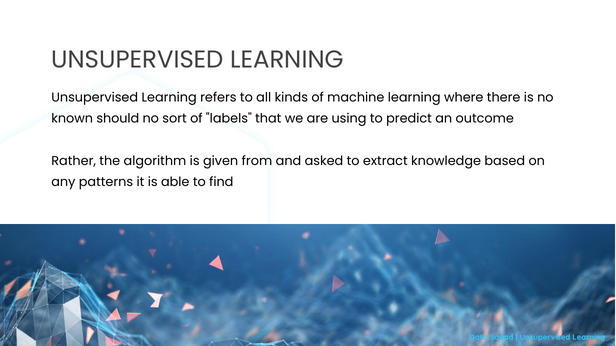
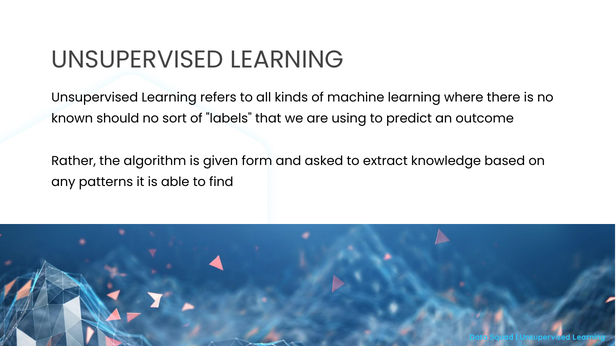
from: from -> form (257, 161)
